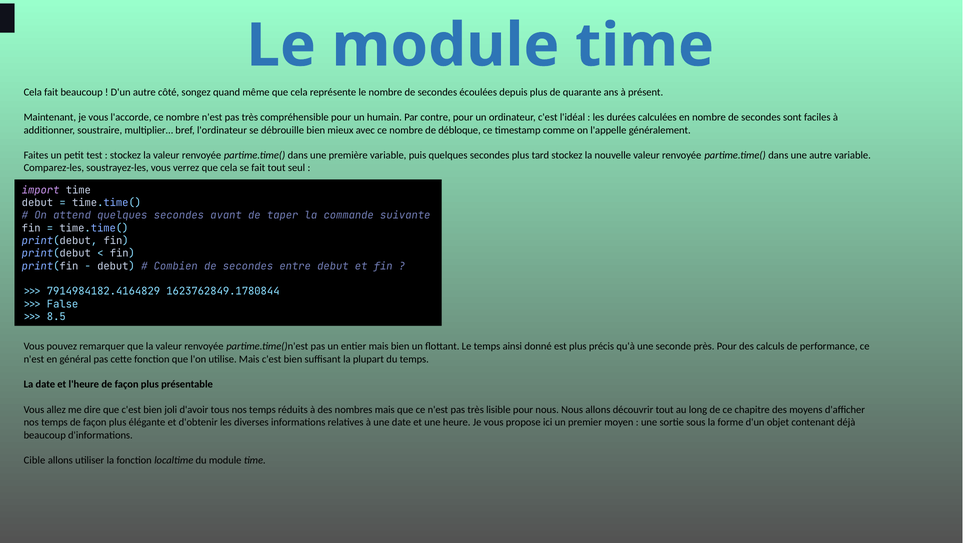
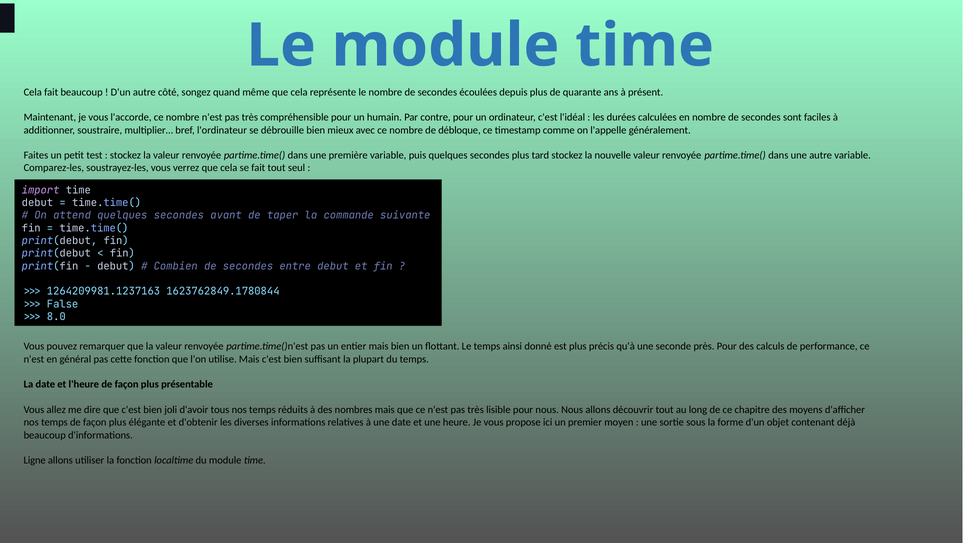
7914984182.4164829: 7914984182.4164829 -> 1264209981.1237163 (103, 291)
8.5: 8.5 -> 8.0 (56, 317)
Cible: Cible -> Ligne (35, 460)
